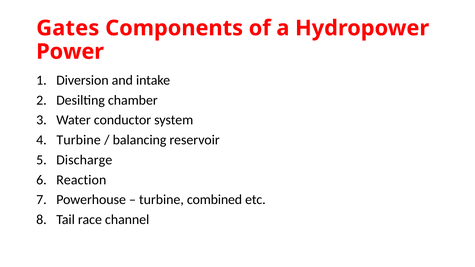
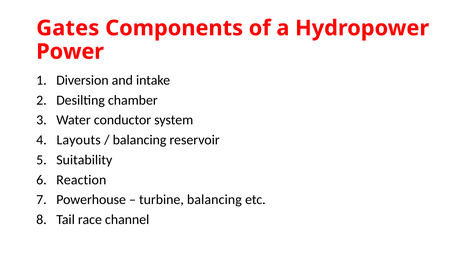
Turbine: Turbine -> Layouts (79, 140)
Discharge: Discharge -> Suitability (84, 160)
turbine combined: combined -> balancing (214, 200)
